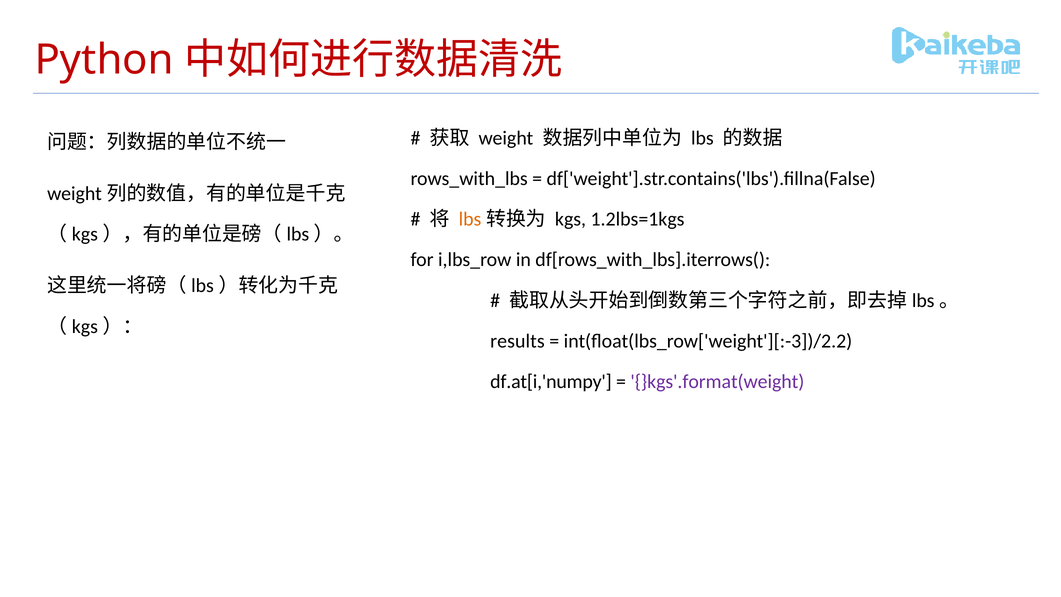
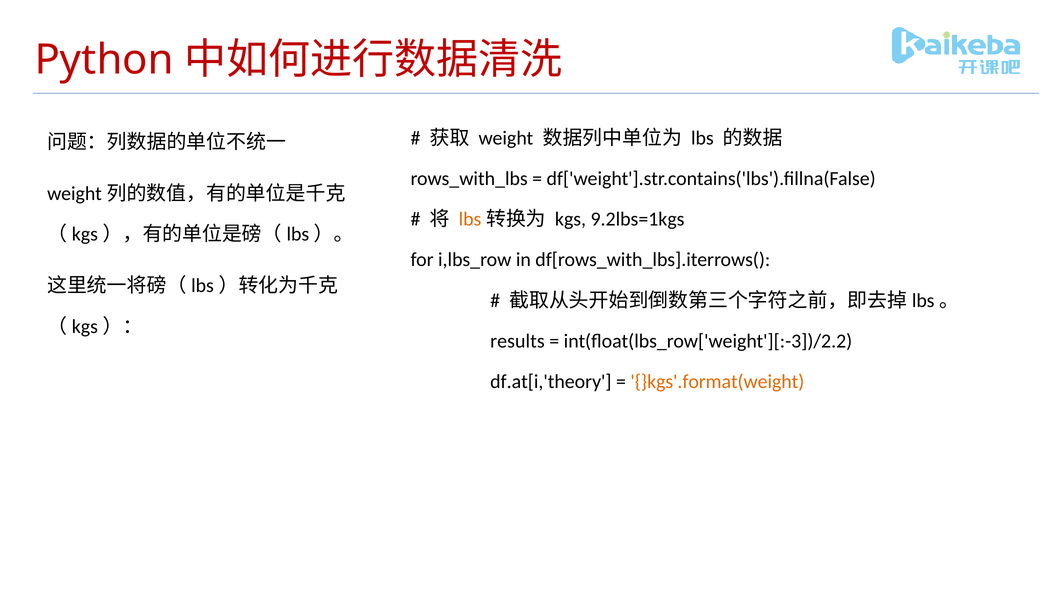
1.2lbs=1kgs: 1.2lbs=1kgs -> 9.2lbs=1kgs (638, 219)
df.at[i,'numpy: df.at[i,'numpy -> df.at[i,'theory (551, 382)
}kgs'.format(weight colour: purple -> orange (717, 382)
